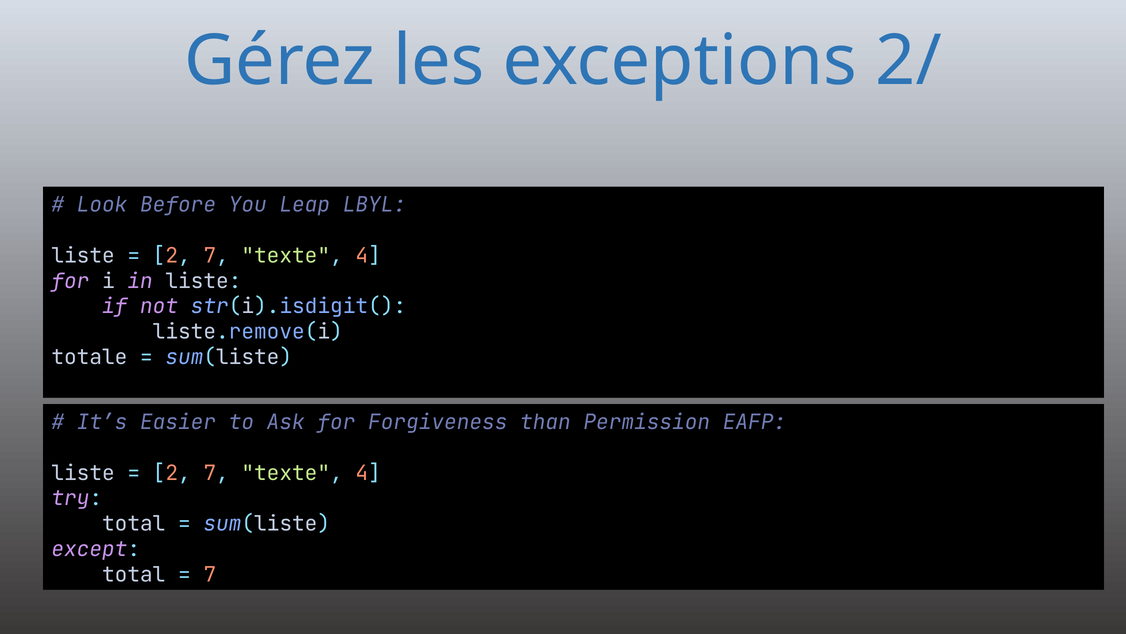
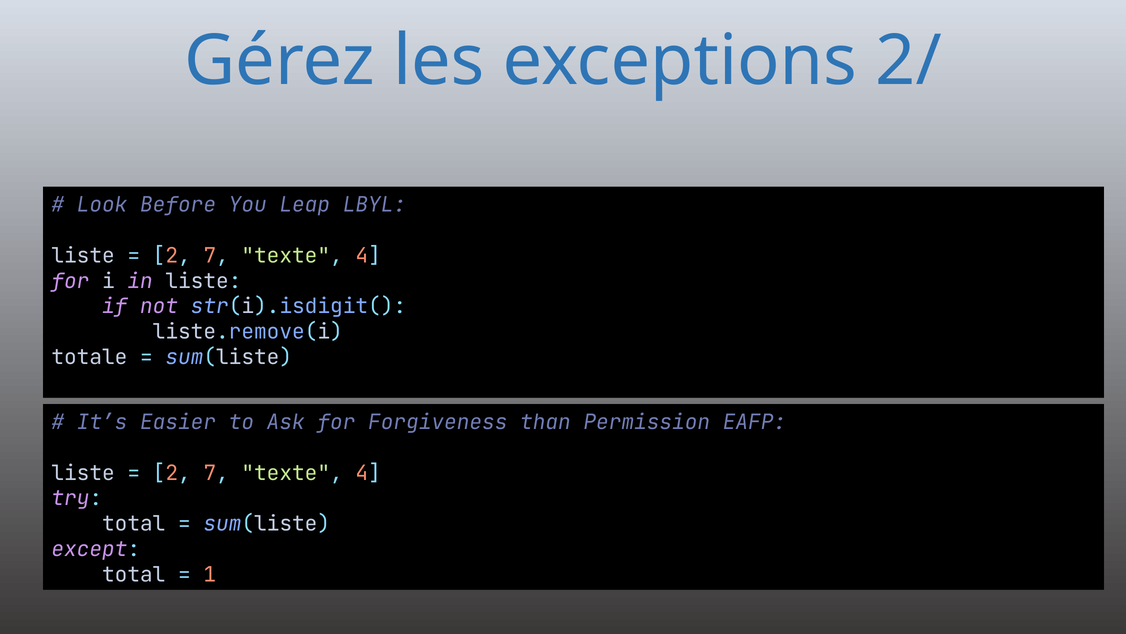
7: 7 -> 1 (210, 574)
